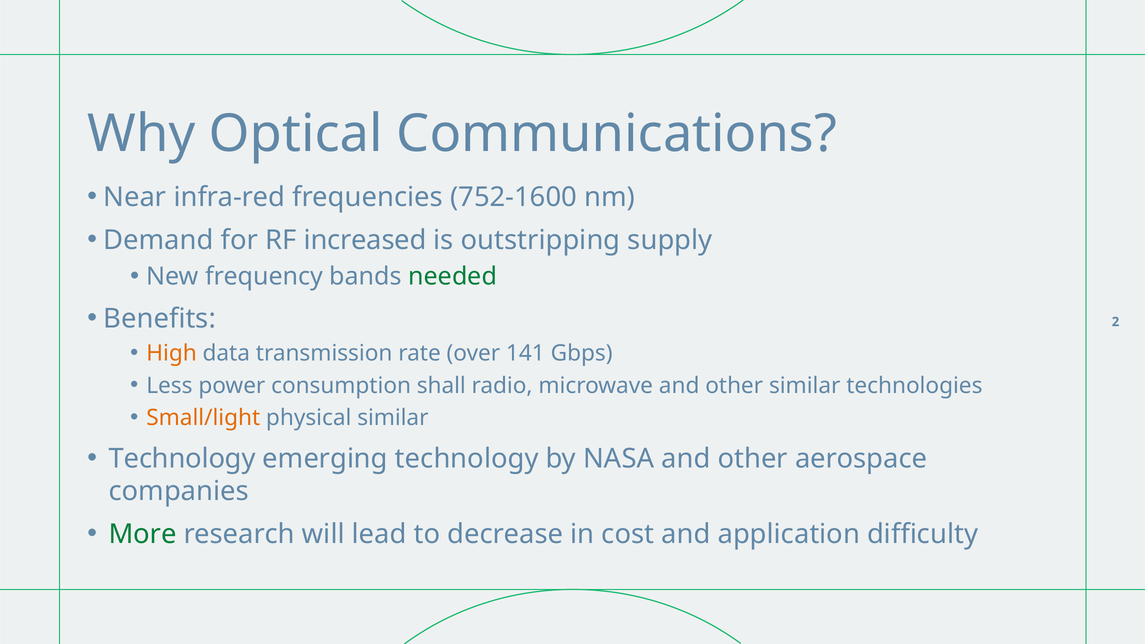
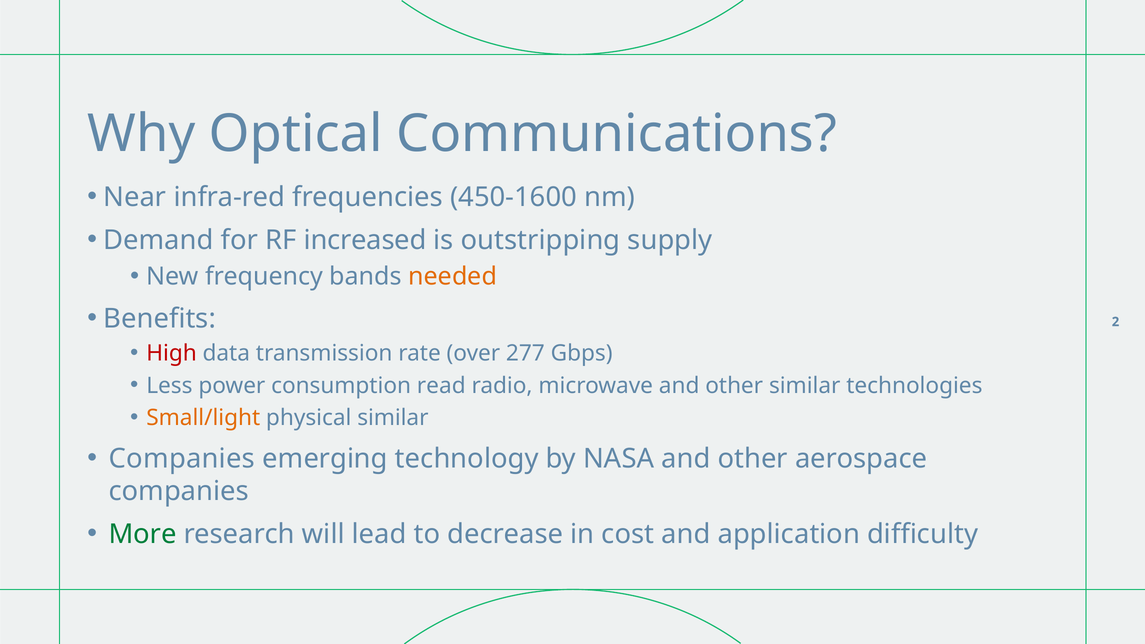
752-1600: 752-1600 -> 450-1600 (514, 197)
needed colour: green -> orange (453, 277)
High colour: orange -> red (172, 353)
141: 141 -> 277 (525, 353)
shall: shall -> read (441, 386)
Technology: Technology -> Companies (182, 459)
